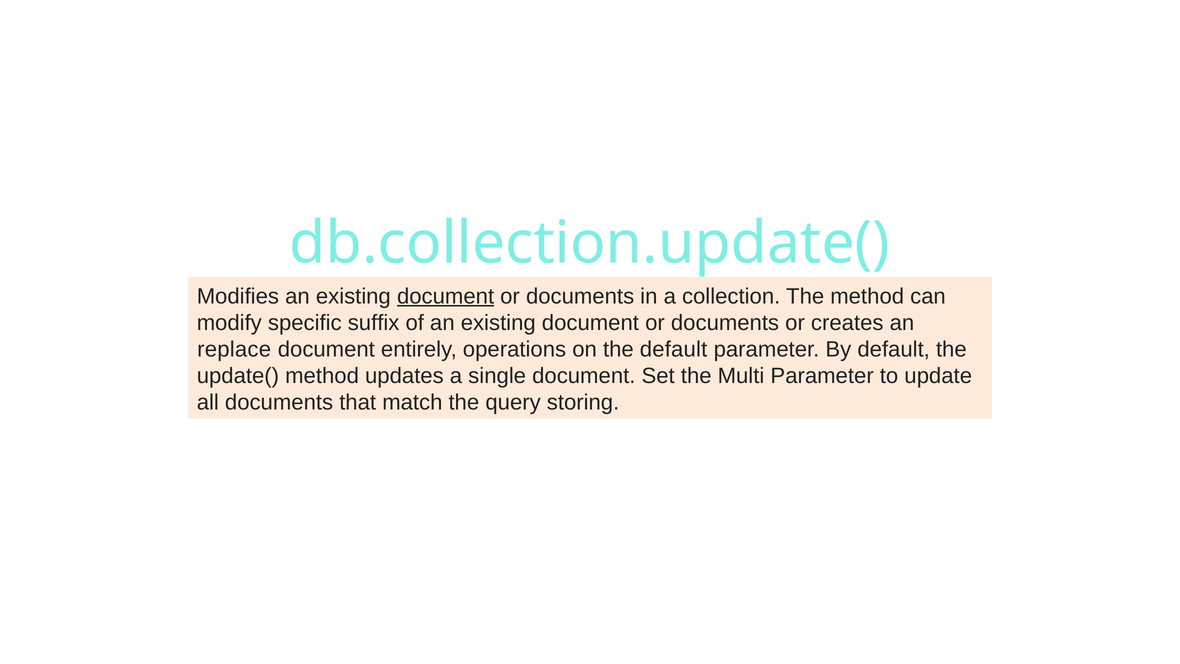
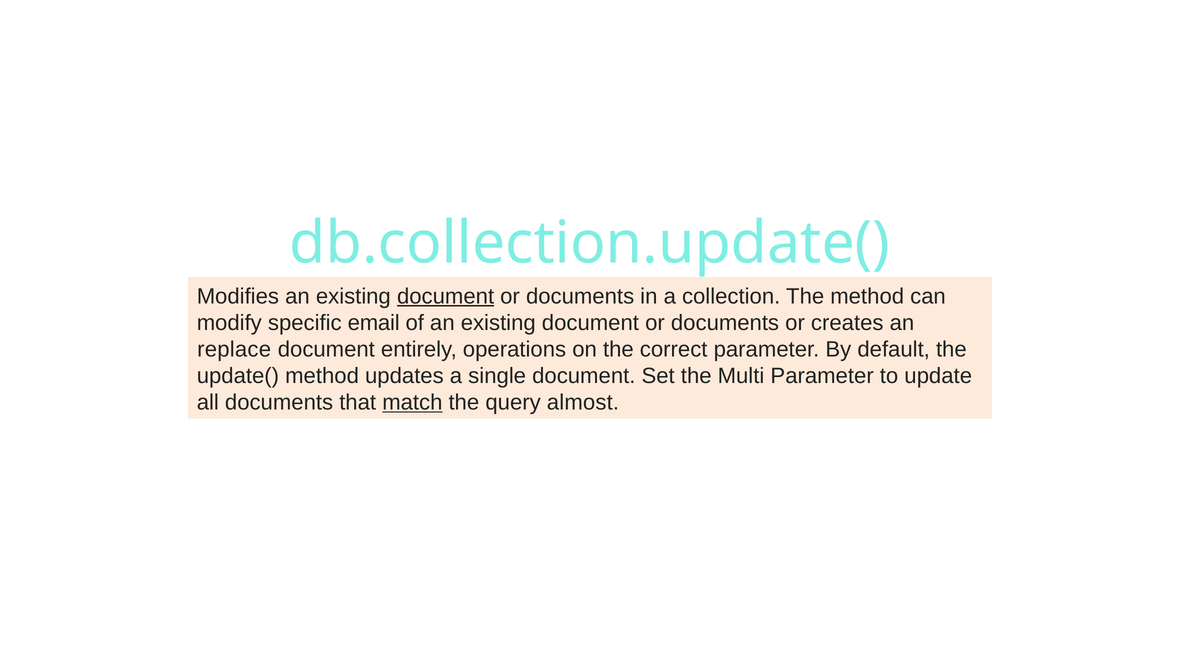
suffix: suffix -> email (374, 323)
the default: default -> correct (674, 349)
match underline: none -> present (412, 402)
storing: storing -> almost (583, 402)
